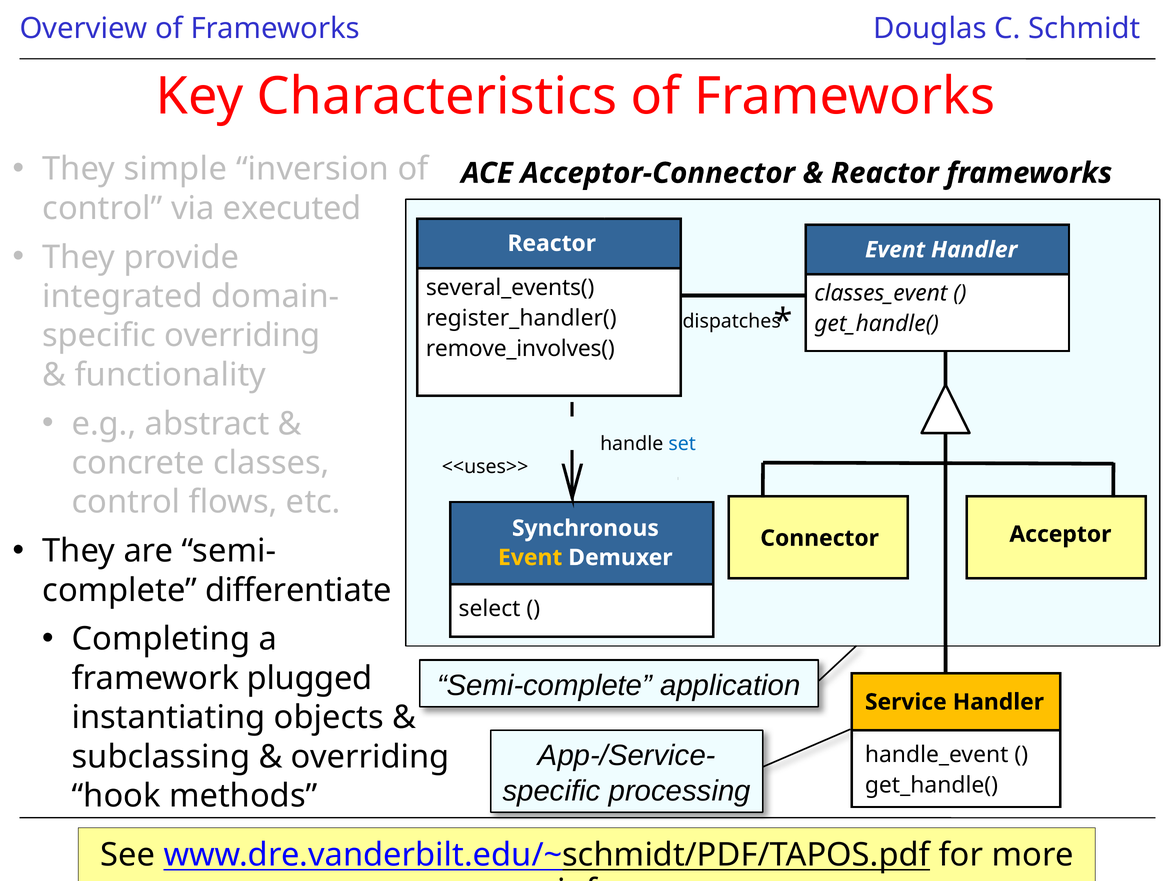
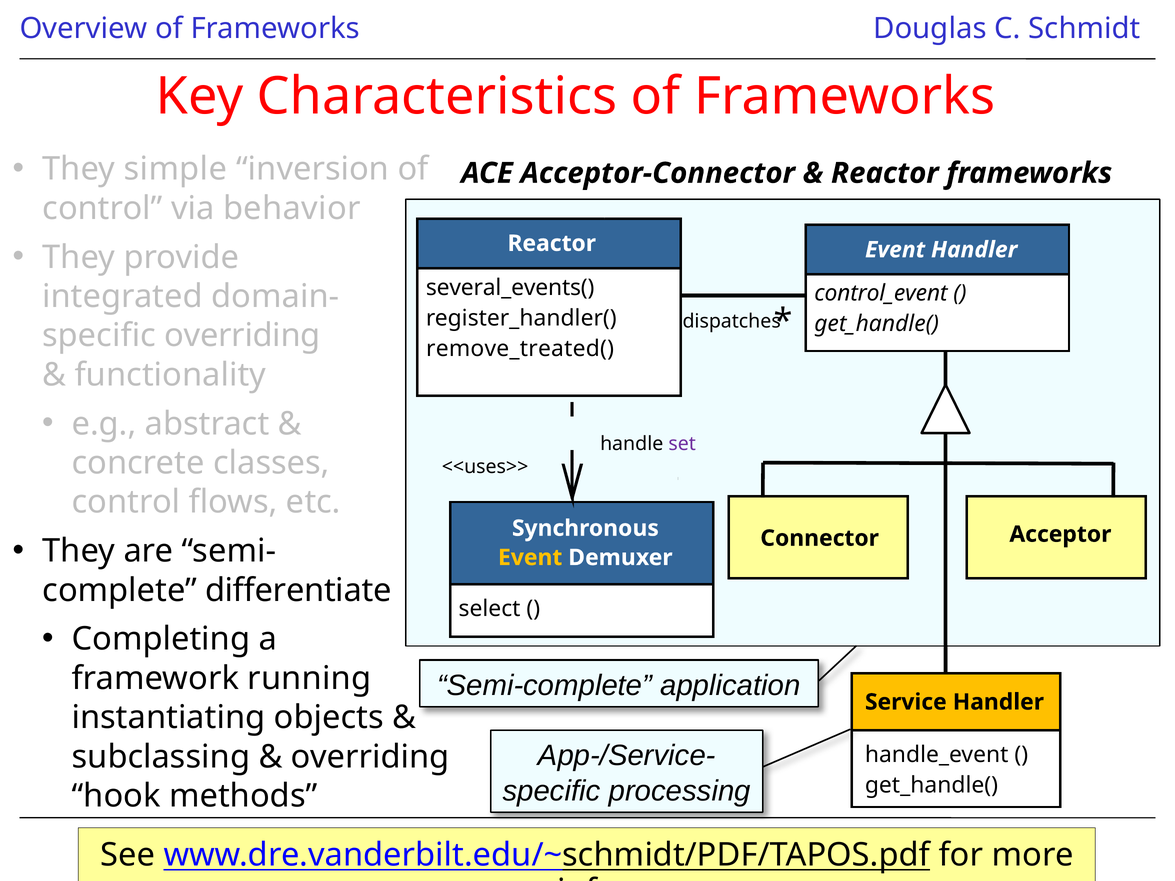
executed: executed -> behavior (292, 208)
classes_event: classes_event -> control_event (881, 293)
remove_involves(: remove_involves( -> remove_treated( (520, 349)
set colour: blue -> purple (682, 444)
plugged: plugged -> running (309, 679)
